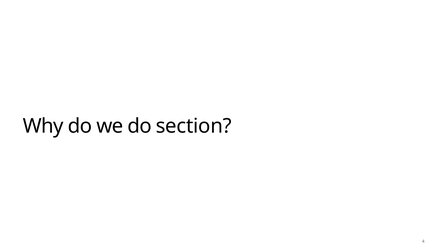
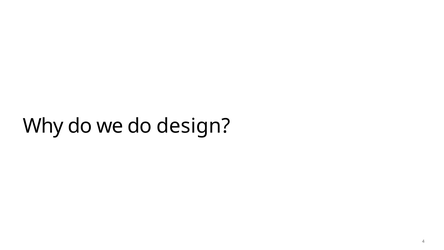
section: section -> design (193, 126)
